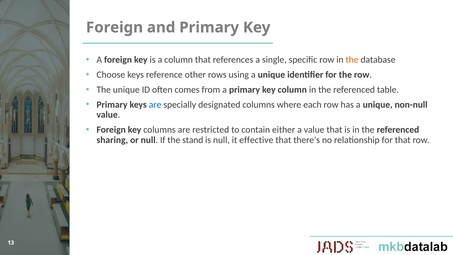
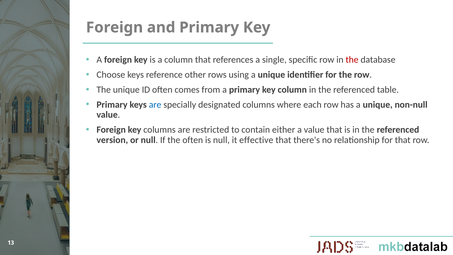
the colour: orange -> red (352, 60)
sharing: sharing -> version (112, 140)
the stand: stand -> often (193, 140)
